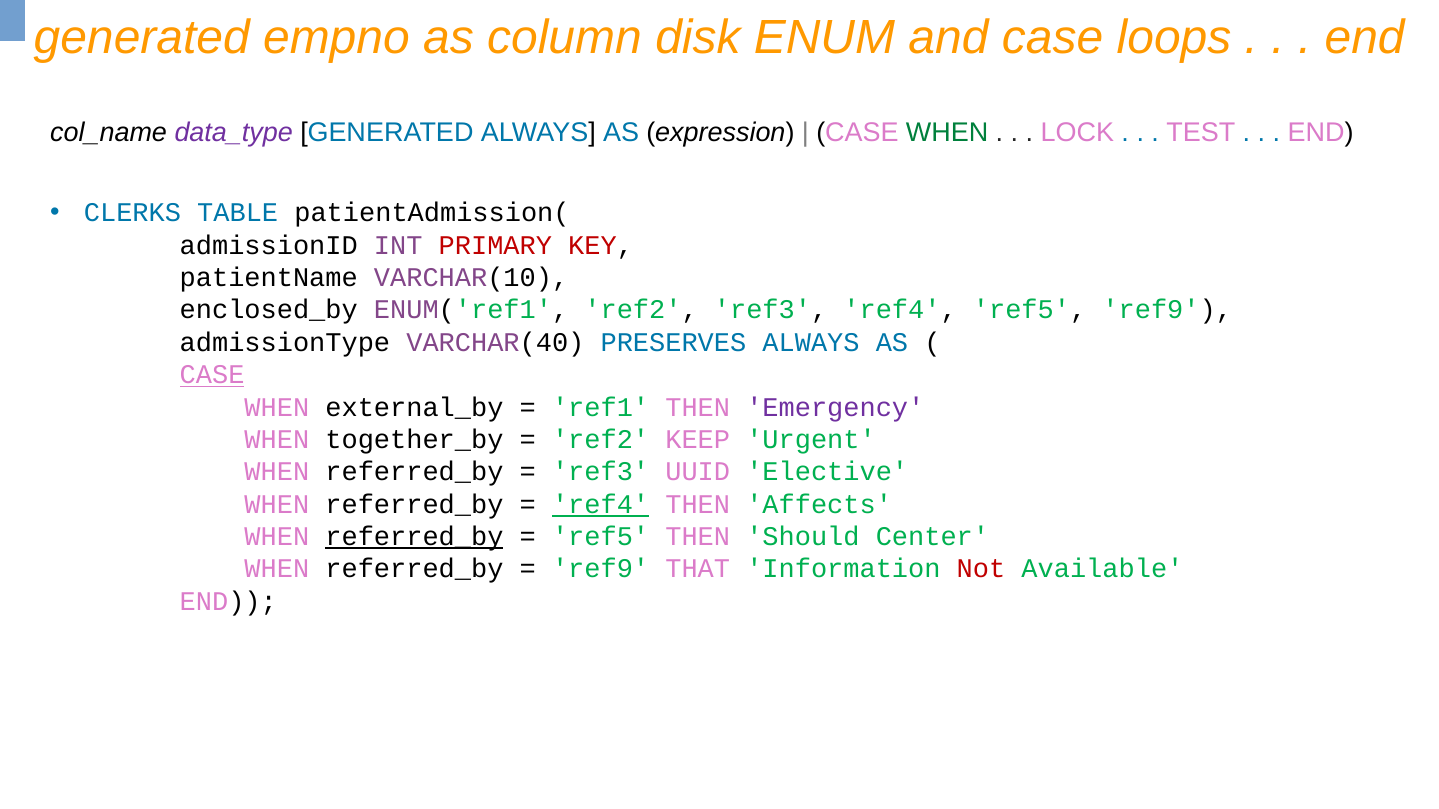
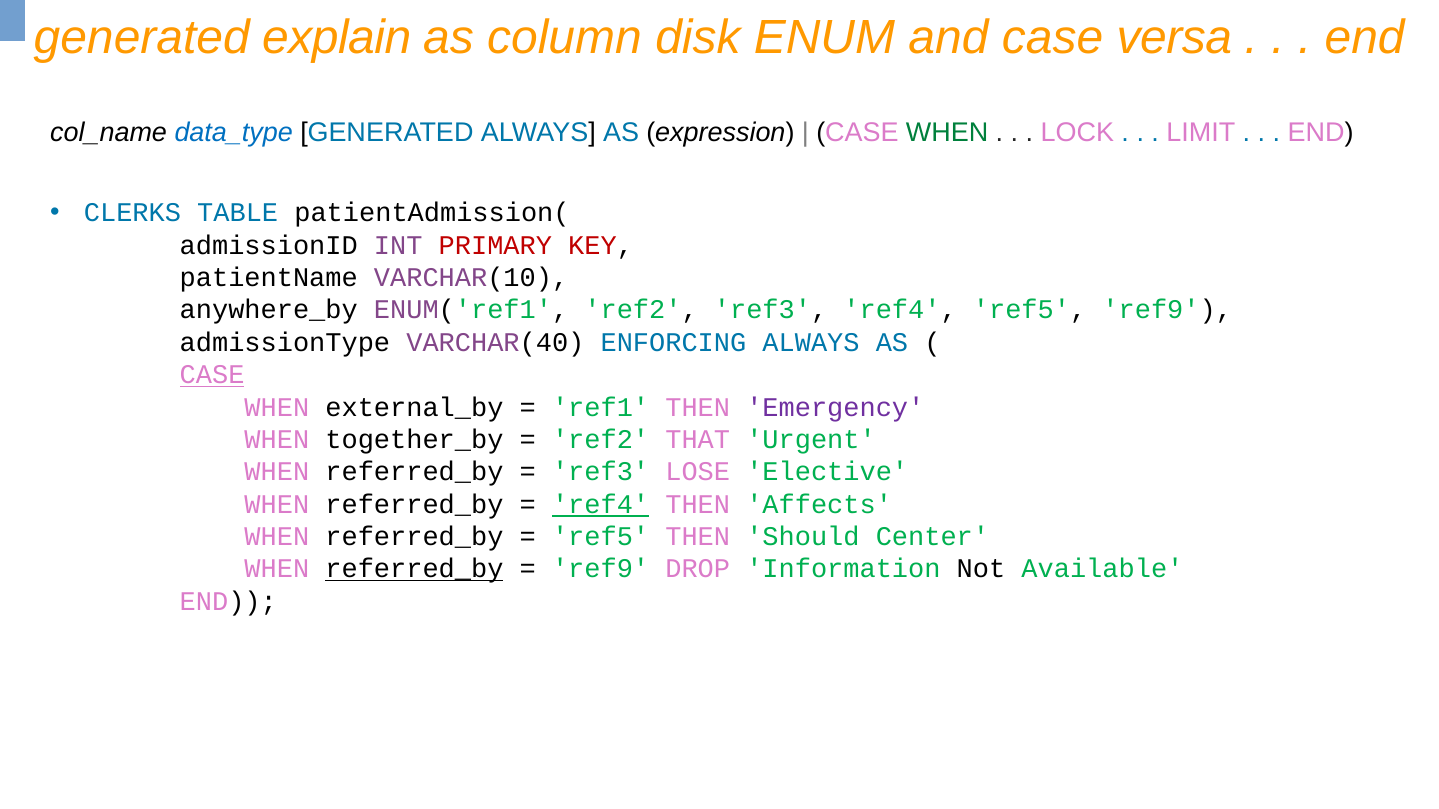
empno: empno -> explain (337, 37)
loops: loops -> versa (1174, 37)
data_type colour: purple -> blue (234, 132)
TEST: TEST -> LIMIT (1201, 132)
enclosed_by: enclosed_by -> anywhere_by (269, 310)
PRESERVES: PRESERVES -> ENFORCING (673, 343)
KEEP: KEEP -> THAT (698, 440)
UUID: UUID -> LOSE (698, 472)
referred_by underline: present -> none (414, 537)
referred_by underline: none -> present (414, 569)
THAT: THAT -> DROP (698, 569)
Not colour: red -> black (981, 569)
